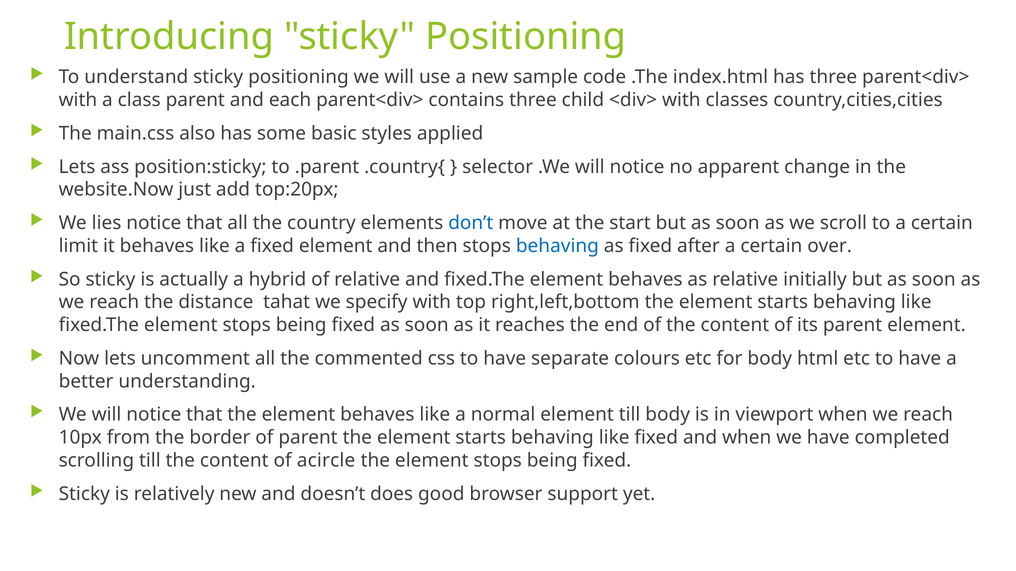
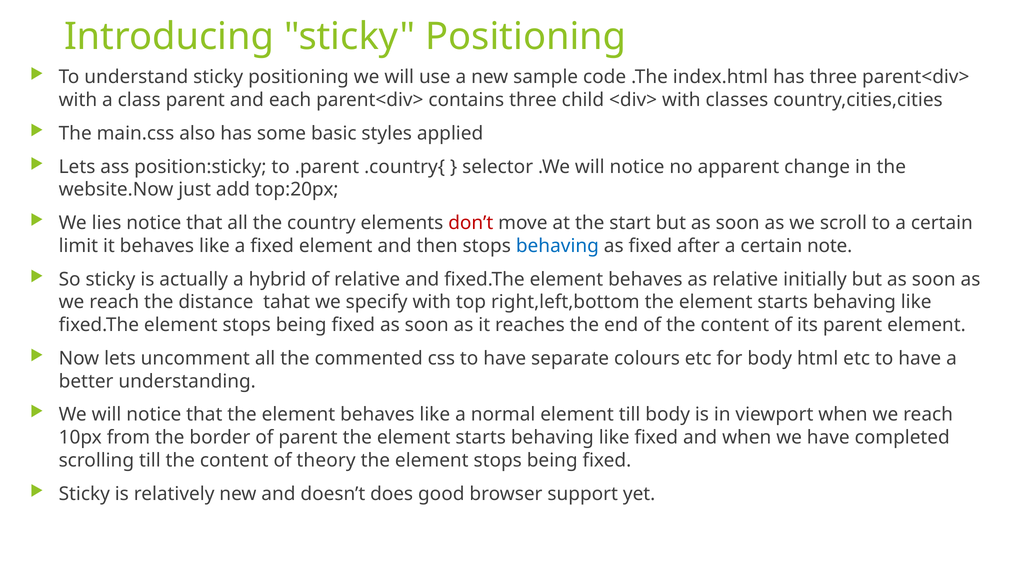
don’t colour: blue -> red (471, 223)
over: over -> note (830, 246)
acircle: acircle -> theory (326, 461)
